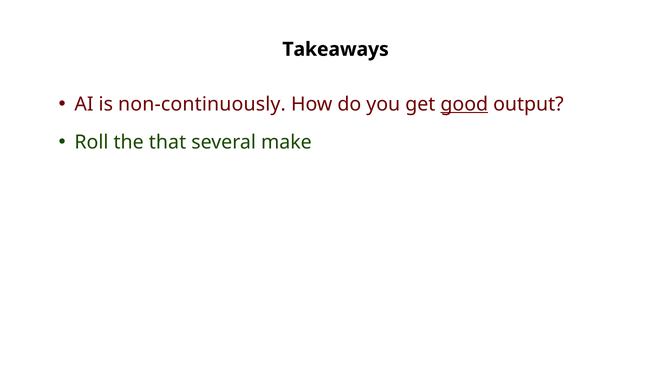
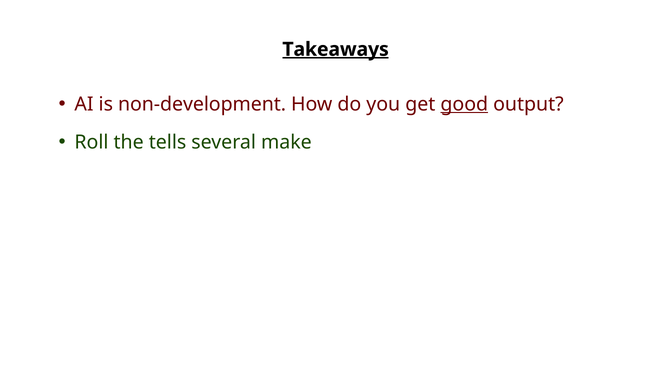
Takeaways underline: none -> present (336, 49)
non-continuously: non-continuously -> non-development (202, 104)
that: that -> tells (168, 143)
